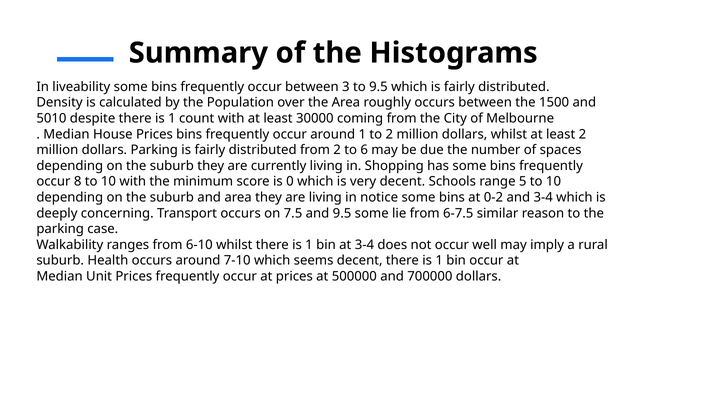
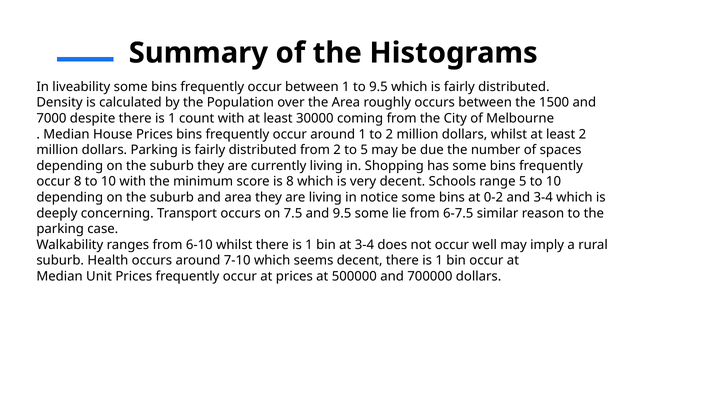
between 3: 3 -> 1 (346, 87)
5010: 5010 -> 7000 (51, 118)
to 6: 6 -> 5 (364, 150)
is 0: 0 -> 8 (290, 182)
